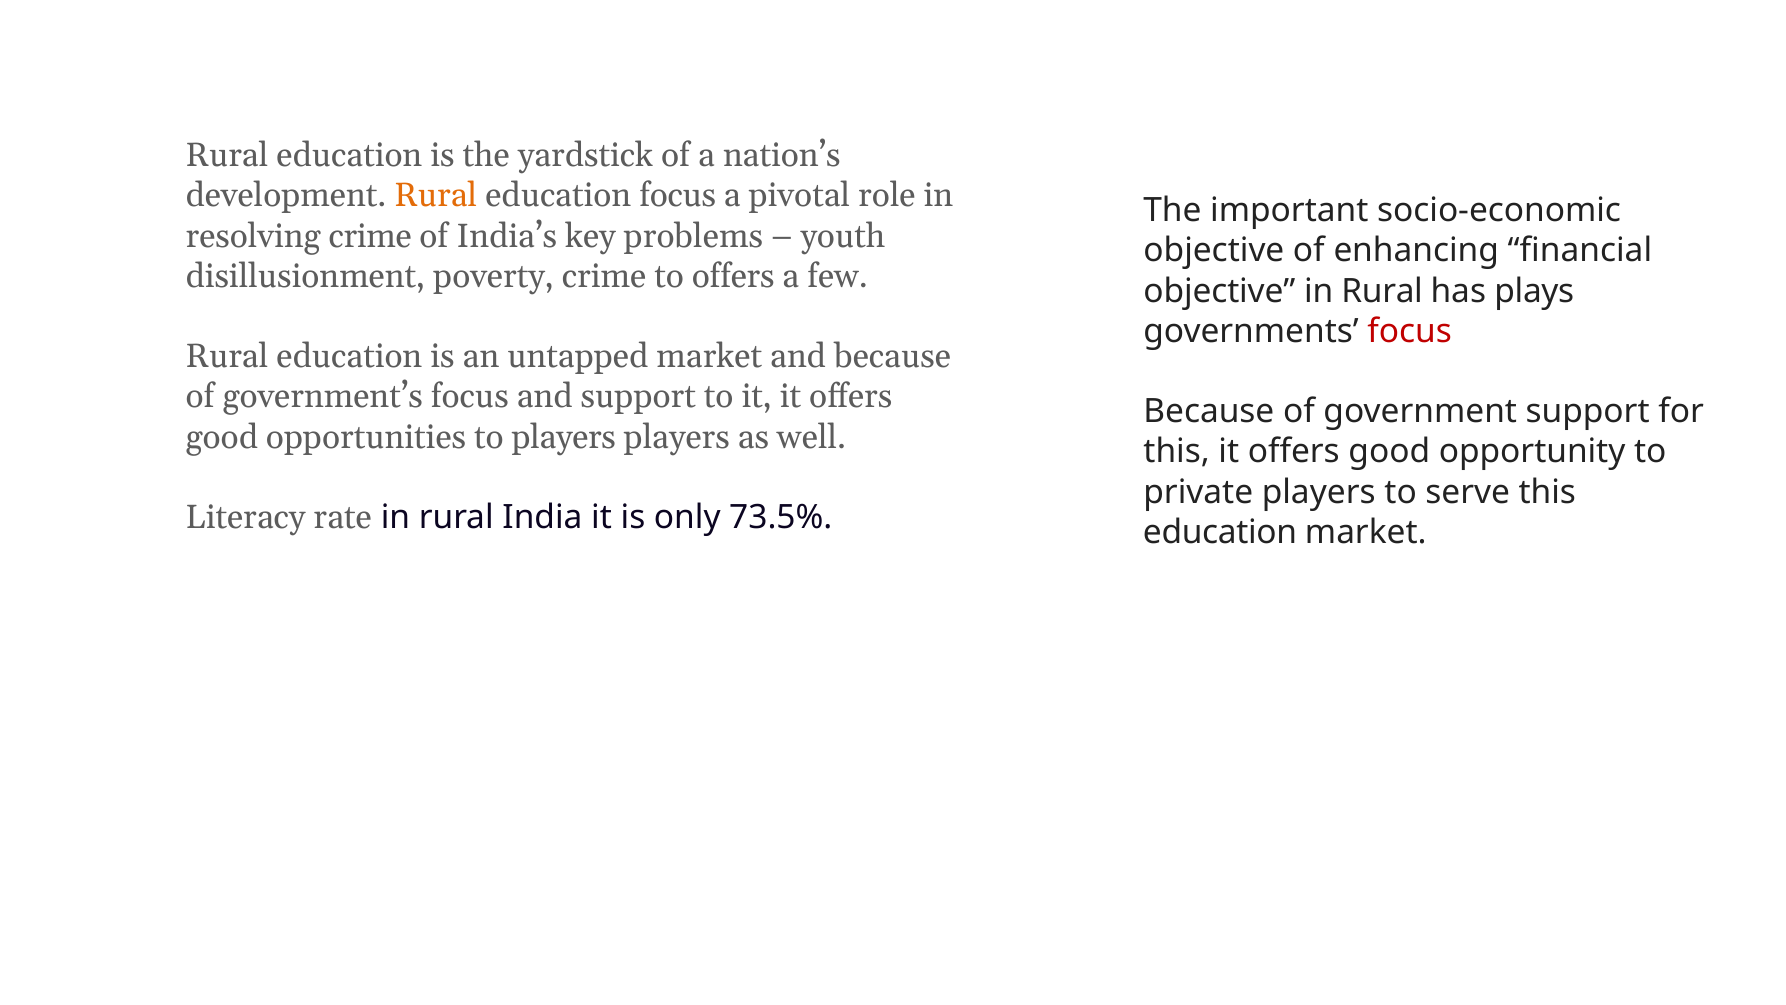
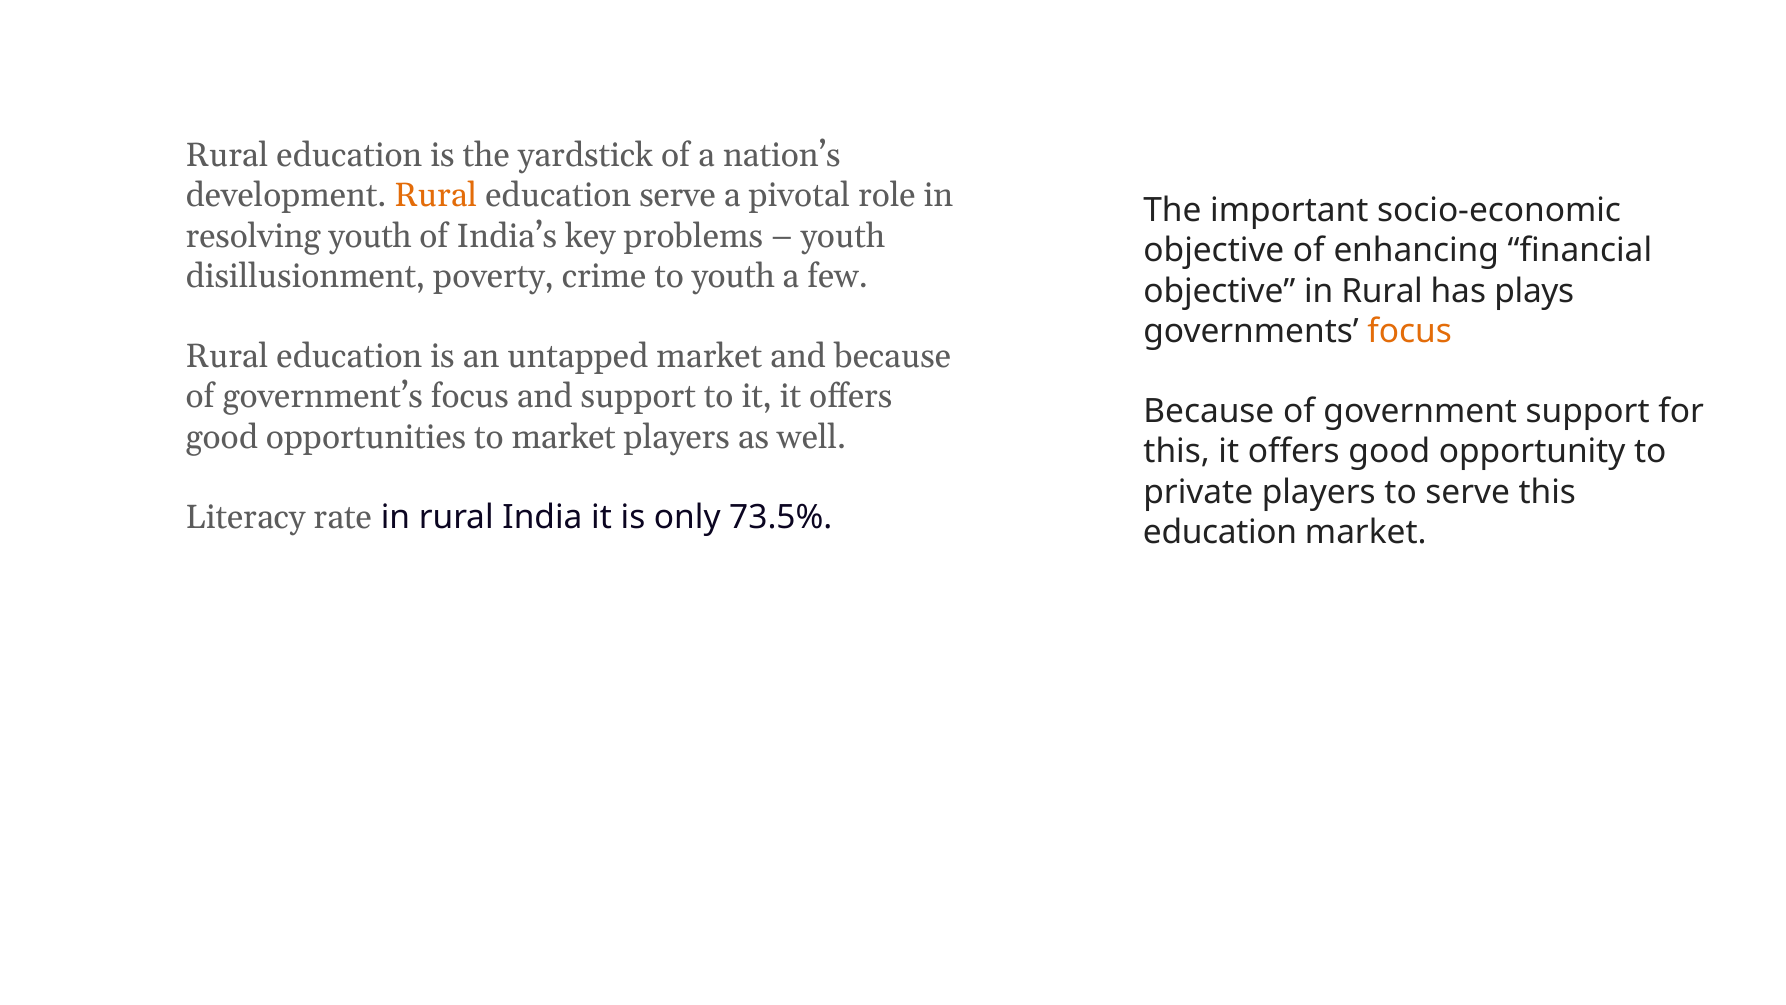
education focus: focus -> serve (678, 196)
resolving crime: crime -> youth (370, 236)
to offers: offers -> youth (733, 276)
focus colour: red -> orange (1410, 331)
to players: players -> market (564, 437)
